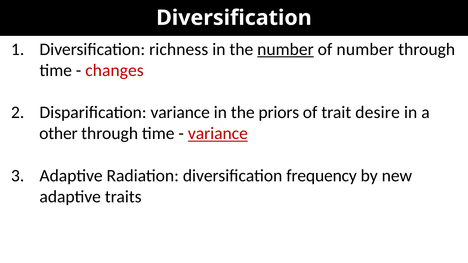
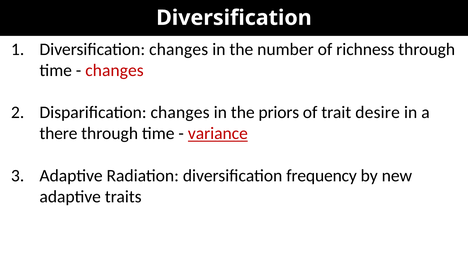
Diversification richness: richness -> changes (179, 49)
number underline: present -> none (285, 49)
of number: number -> richness (365, 49)
Disparification variance: variance -> changes (180, 113)
other: other -> there (58, 134)
